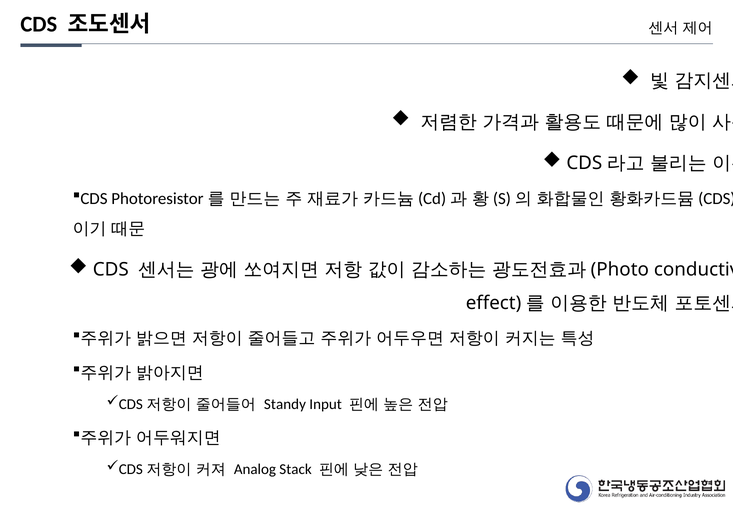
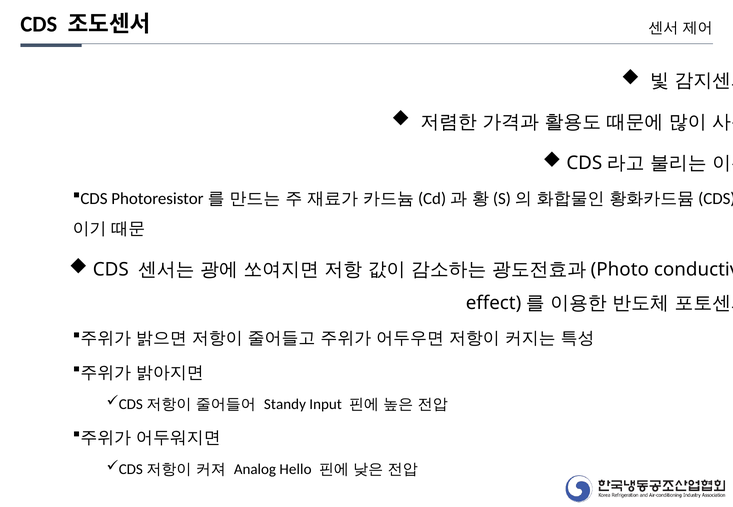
Stack: Stack -> Hello (296, 470)
